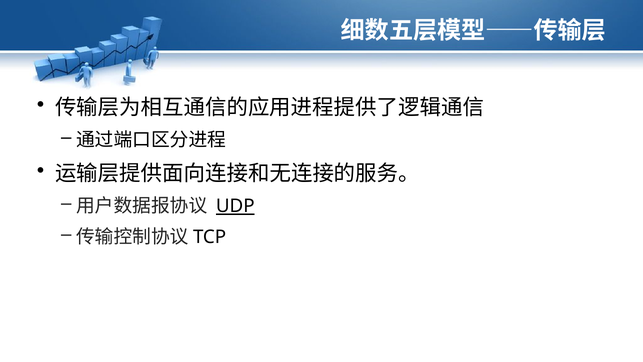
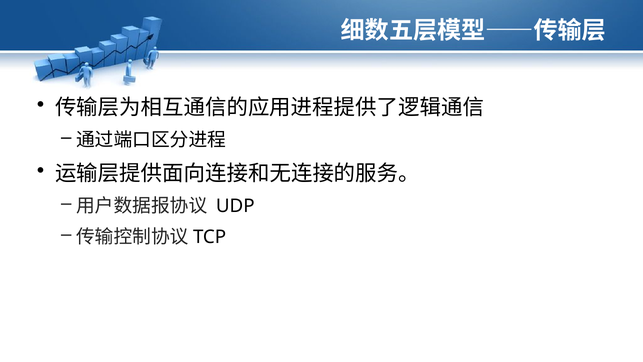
UDP underline: present -> none (235, 206)
